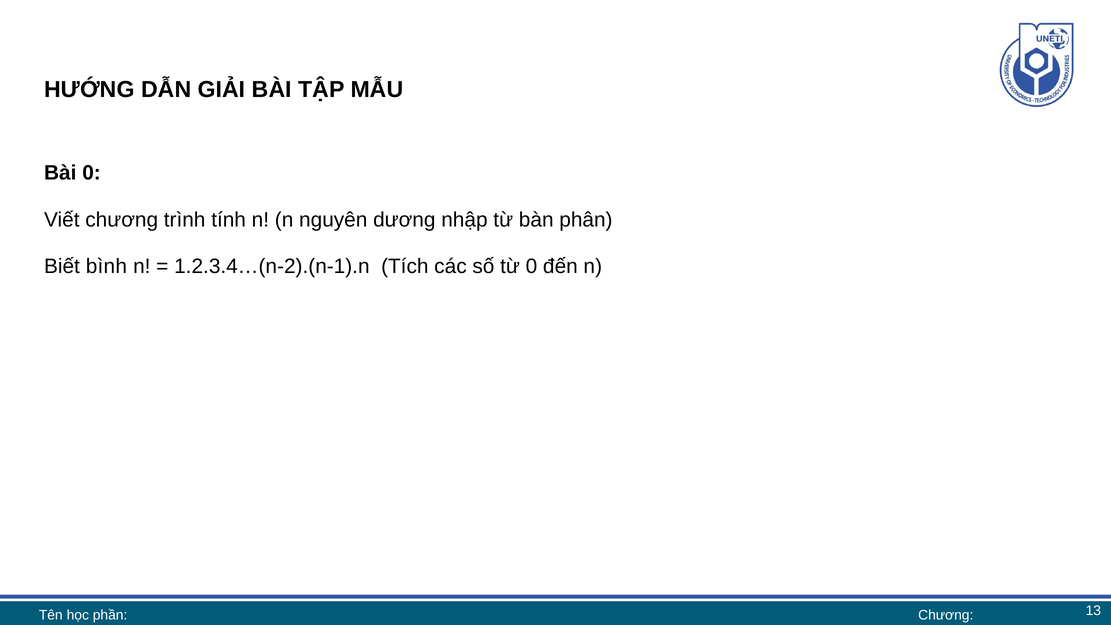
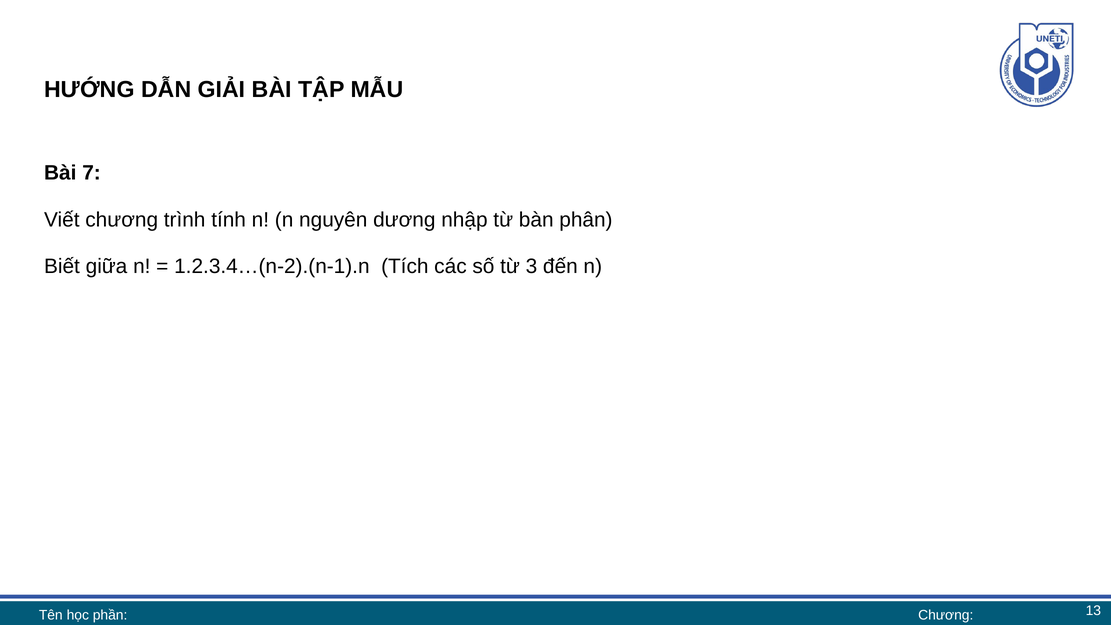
Bài 0: 0 -> 7 (92, 173)
bình: bình -> giữa (107, 266)
từ 0: 0 -> 3 (531, 266)
